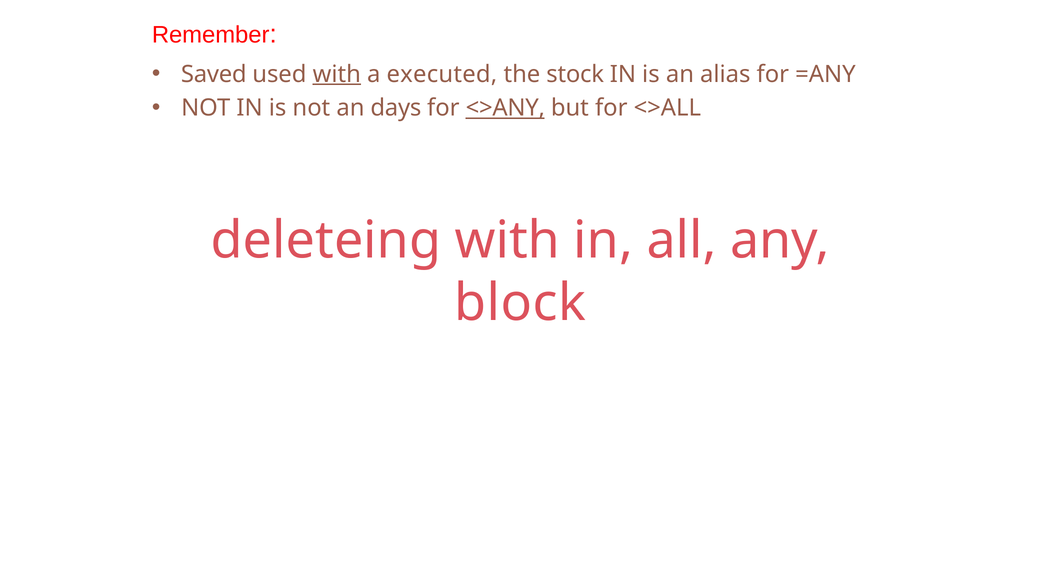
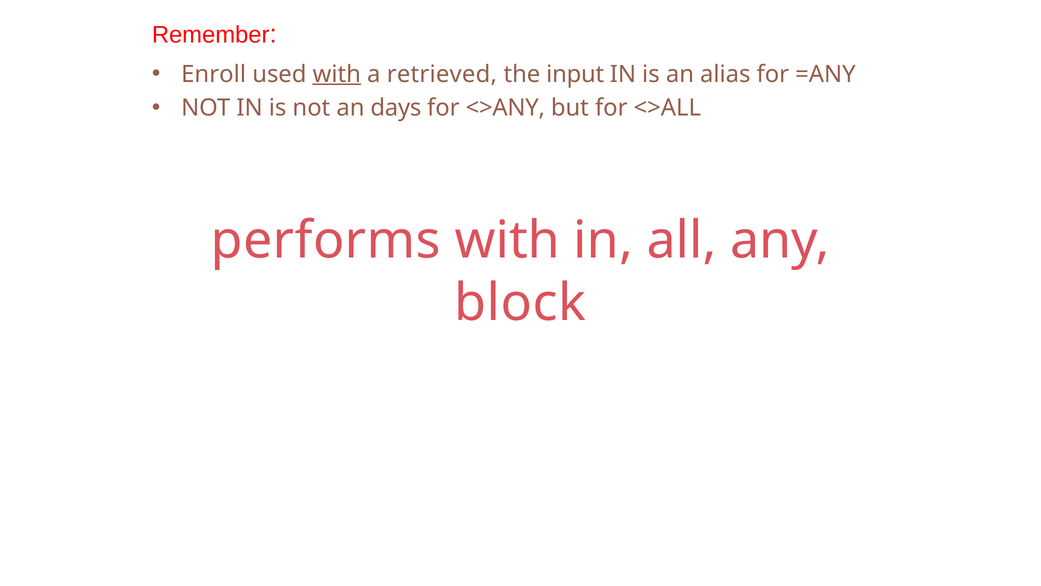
Saved: Saved -> Enroll (214, 74)
executed: executed -> retrieved (442, 74)
stock: stock -> input (575, 74)
<>ANY underline: present -> none (505, 108)
deleteing: deleteing -> performs (326, 240)
